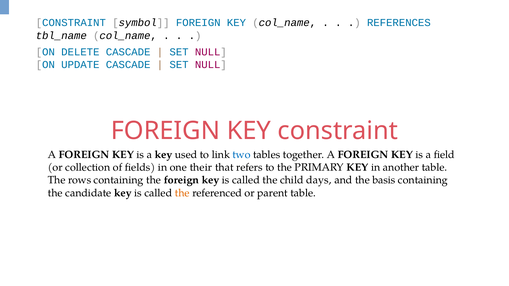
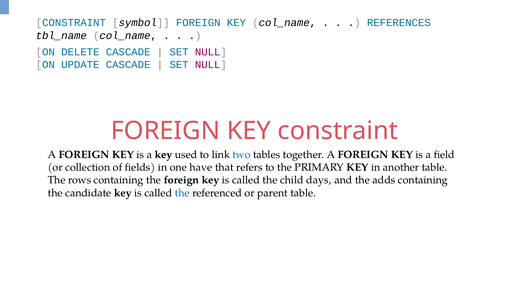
their: their -> have (201, 168)
basis: basis -> adds (384, 180)
the colour: orange -> blue (182, 193)
